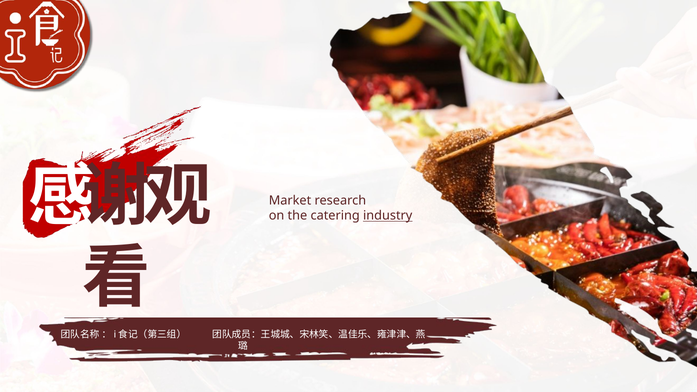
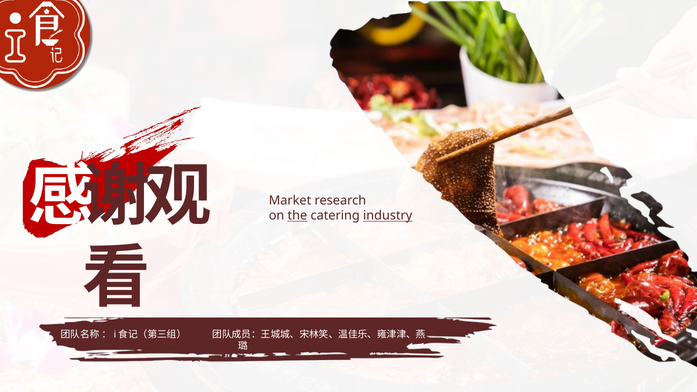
the underline: none -> present (297, 216)
